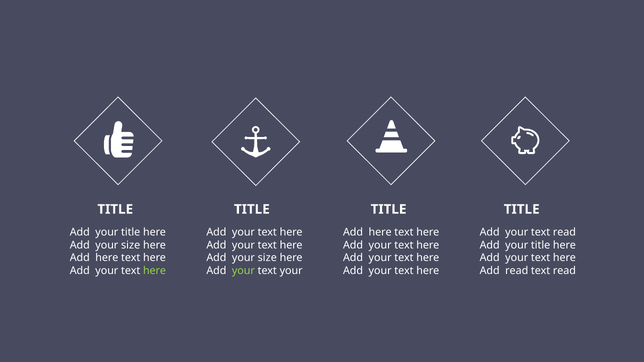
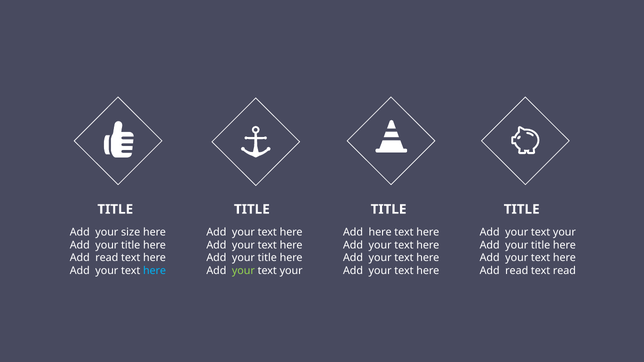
title: title -> size (131, 232)
read: read -> your (564, 232)
size: size -> title (131, 245)
here: here -> read (107, 258)
size: size -> title (267, 258)
here colour: light green -> light blue (155, 271)
